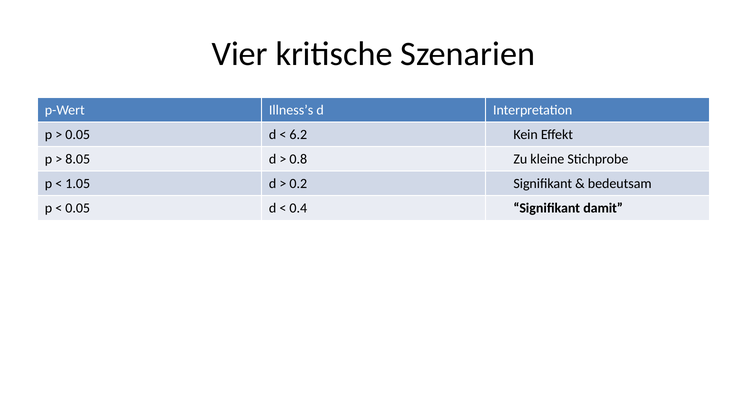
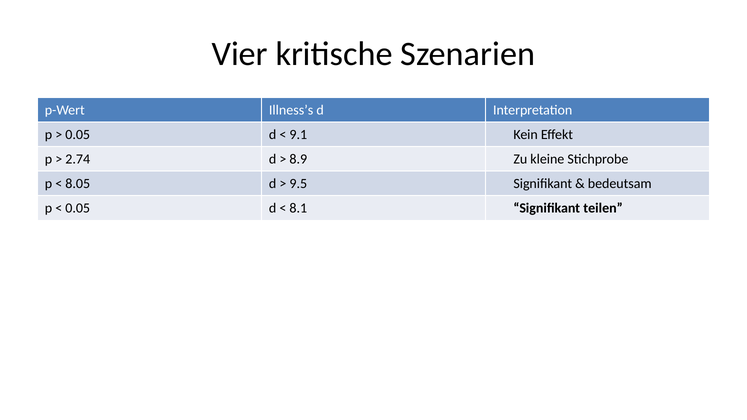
6.2: 6.2 -> 9.1 (298, 135)
8.05: 8.05 -> 2.74 (78, 159)
0.8: 0.8 -> 8.9 (298, 159)
1.05: 1.05 -> 8.05 (78, 184)
0.2: 0.2 -> 9.5 (298, 184)
0.4: 0.4 -> 8.1 (298, 208)
damit: damit -> teilen (603, 208)
